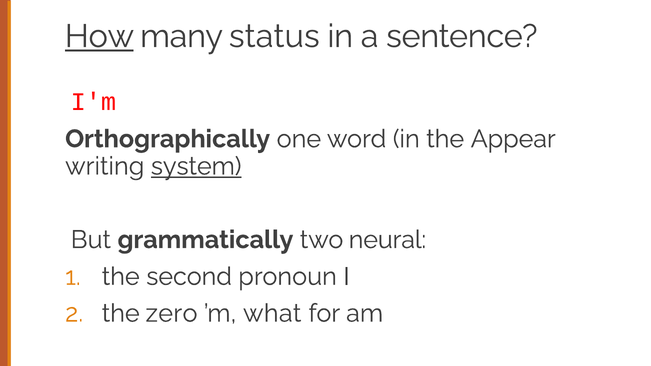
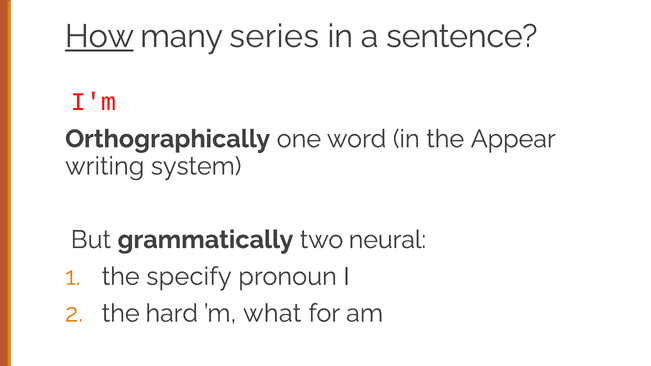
status: status -> series (274, 36)
system underline: present -> none (196, 166)
second: second -> specify (189, 277)
zero: zero -> hard (172, 313)
